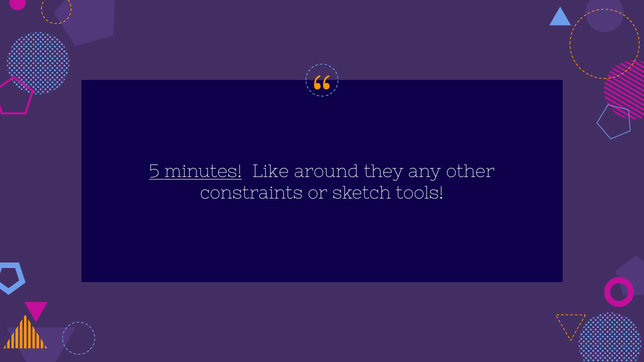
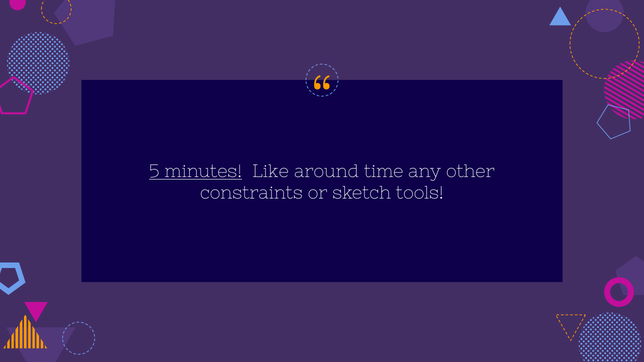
they: they -> time (384, 172)
